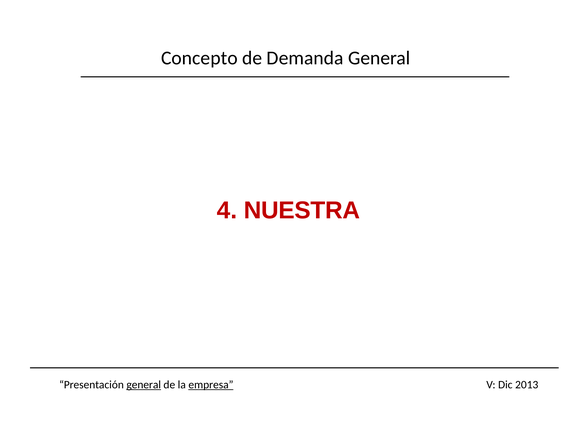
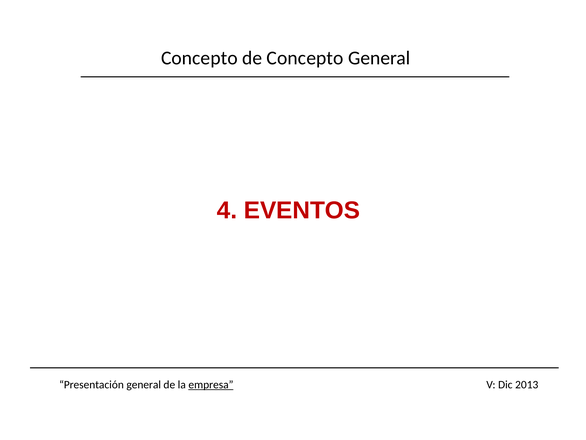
de Demanda: Demanda -> Concepto (305, 58)
NUESTRA: NUESTRA -> EVENTOS (302, 210)
general underline: present -> none (144, 384)
